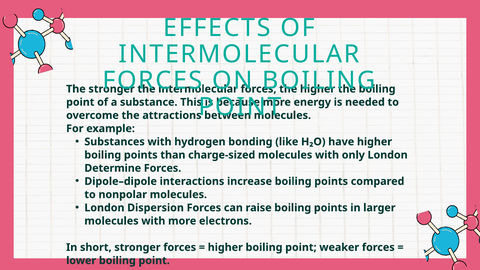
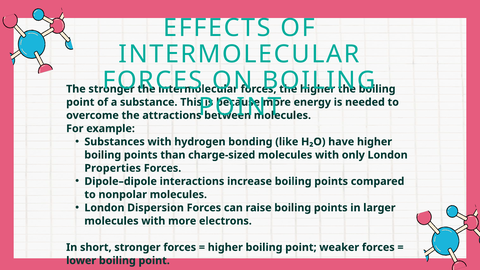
Determine: Determine -> Properties (113, 168)
